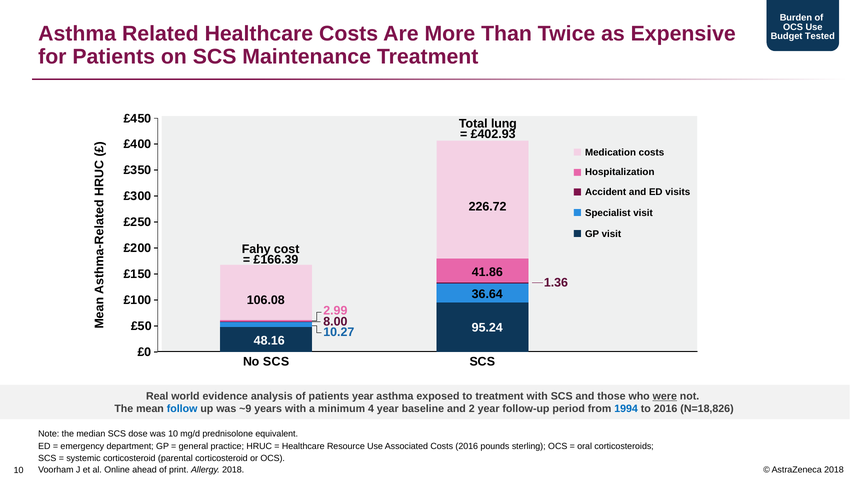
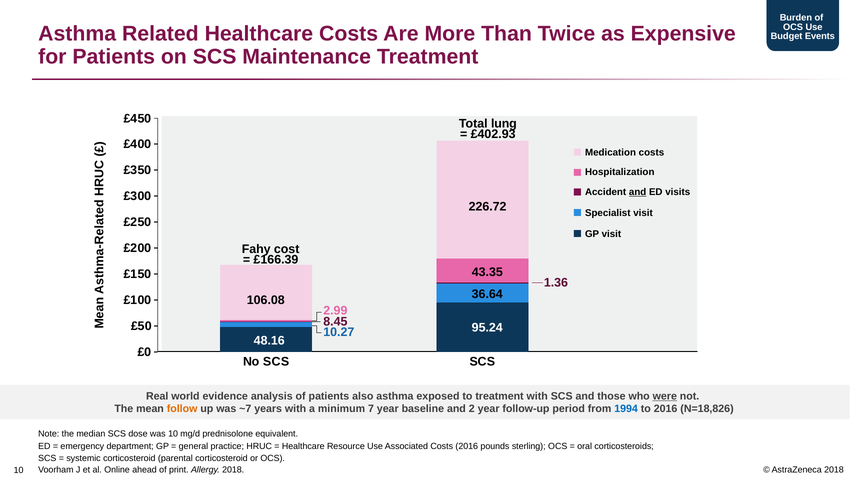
Tested: Tested -> Events (820, 36)
and underline: none -> present (638, 192)
41.86: 41.86 -> 43.35 (487, 272)
8.00: 8.00 -> 8.45 (335, 322)
patients year: year -> also (363, 396)
follow colour: blue -> orange (182, 409)
~9: ~9 -> ~7 (245, 409)
4: 4 -> 7 (371, 409)
